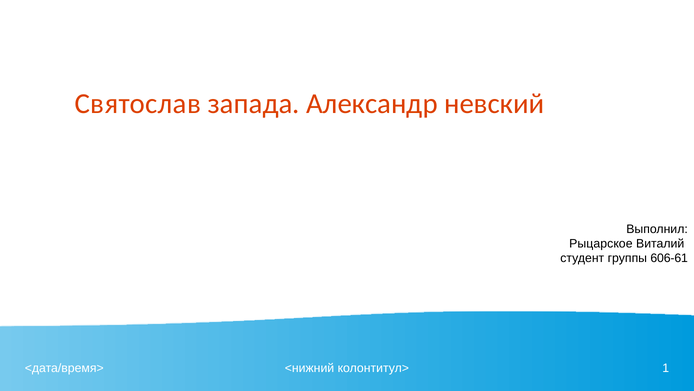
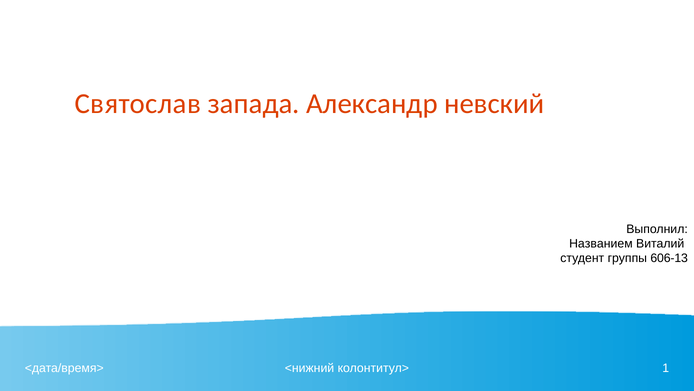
Рыцарское: Рыцарское -> Названием (601, 243)
606-61: 606-61 -> 606-13 (669, 258)
